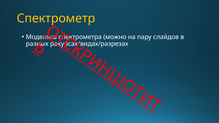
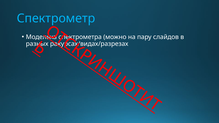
Спектрометр colour: yellow -> light blue (56, 18)
